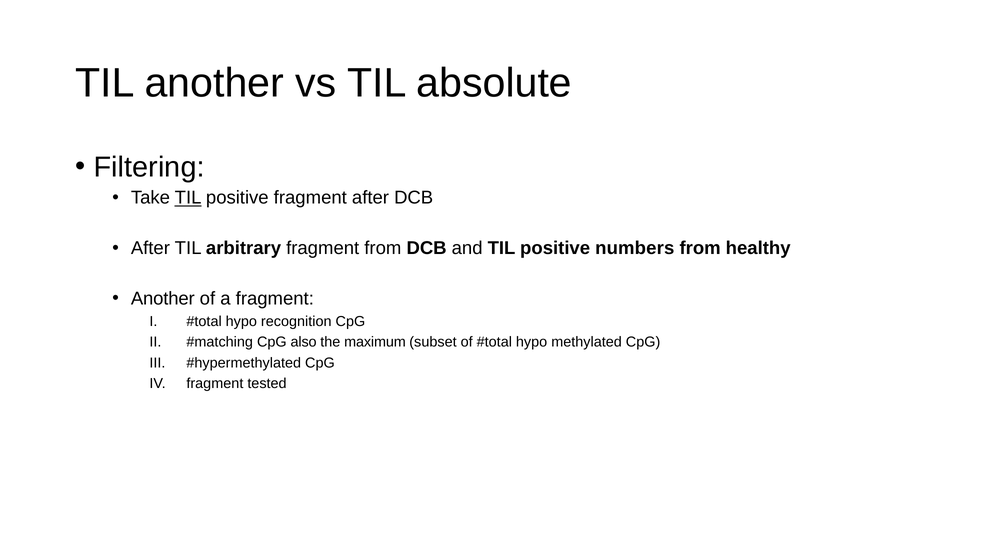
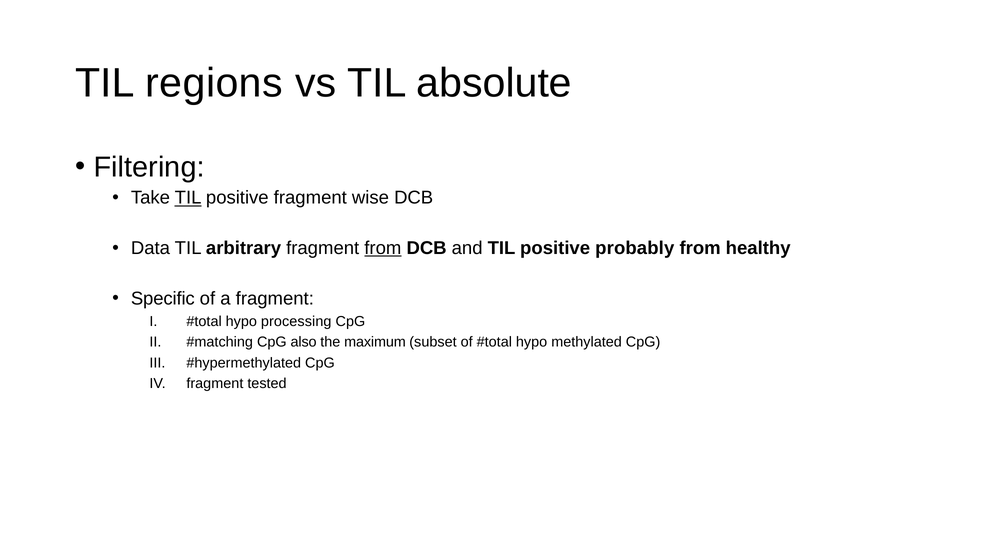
TIL another: another -> regions (214, 83)
fragment after: after -> wise (370, 198)
After: After -> Data (150, 248)
from underline: none -> present (383, 248)
numbers: numbers -> probably (635, 248)
Another: Another -> Specific (163, 298)
recognition: recognition -> processing (296, 321)
